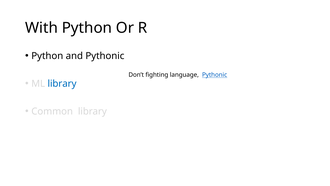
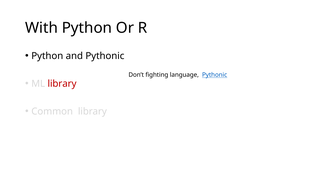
library colour: blue -> red (62, 83)
